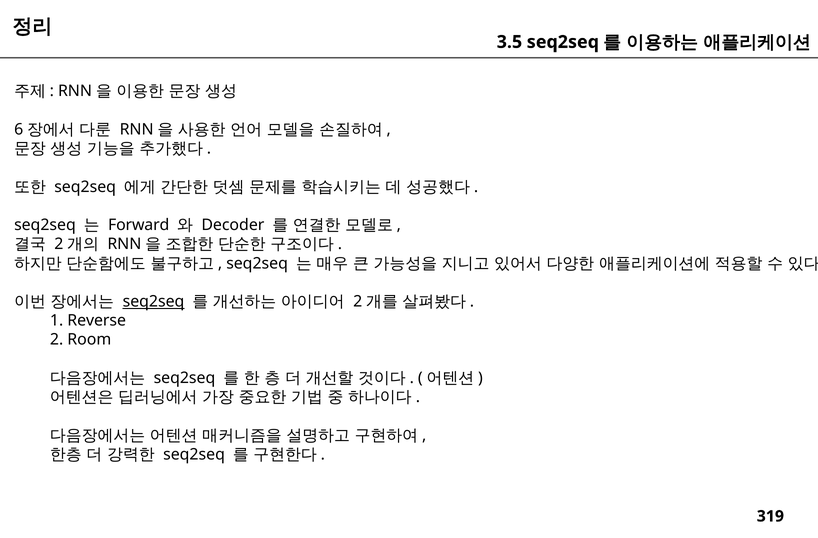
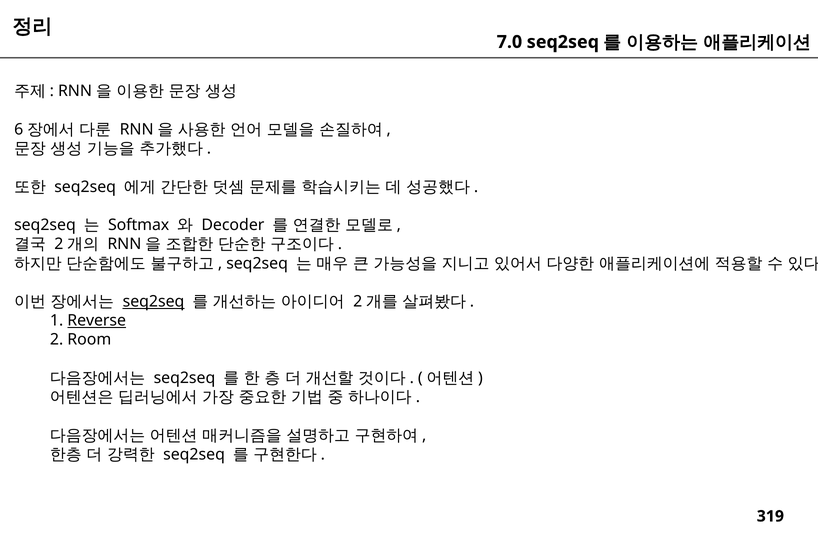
3.5: 3.5 -> 7.0 (509, 42)
Forward: Forward -> Softmax (139, 225)
Reverse underline: none -> present (97, 320)
